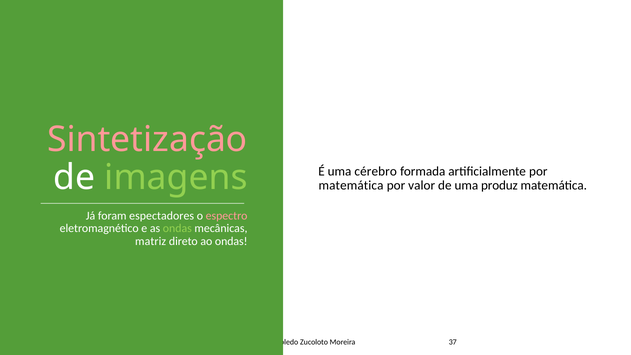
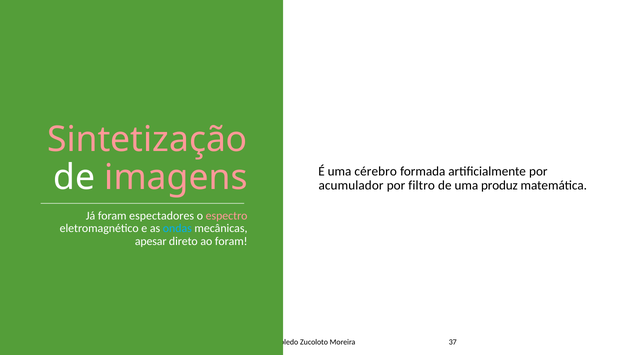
imagens colour: light green -> pink (176, 178)
matemática: matemática -> acumulador (351, 186)
valor: valor -> filtro (422, 186)
ondas colour: light green -> light blue (177, 228)
matriz: matriz -> apesar (151, 241)
ao ondas: ondas -> foram (231, 241)
